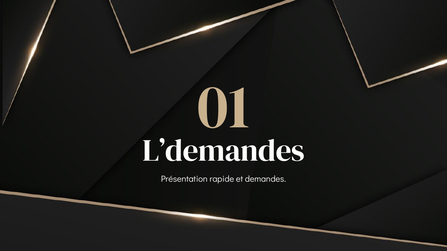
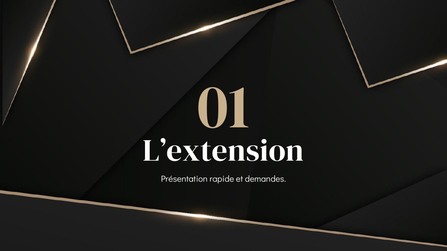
L’demandes: L’demandes -> L’extension (223, 151)
